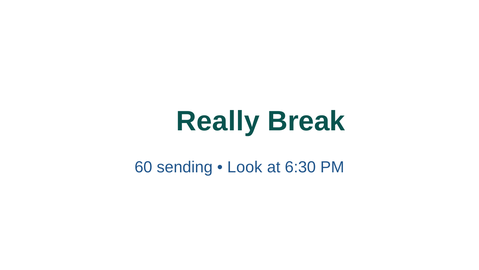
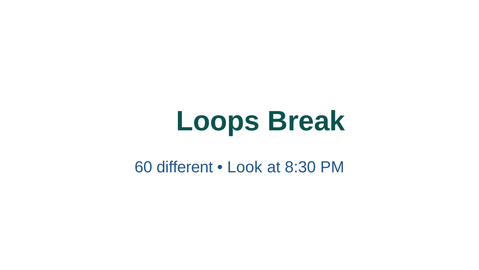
Really: Really -> Loops (218, 121)
sending: sending -> different (185, 167)
6:30: 6:30 -> 8:30 (300, 167)
